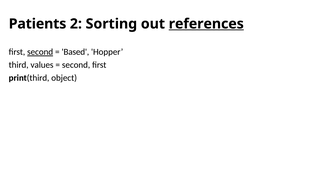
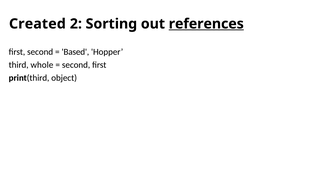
Patients: Patients -> Created (37, 24)
second underline: present -> none (40, 52)
values: values -> whole (42, 65)
